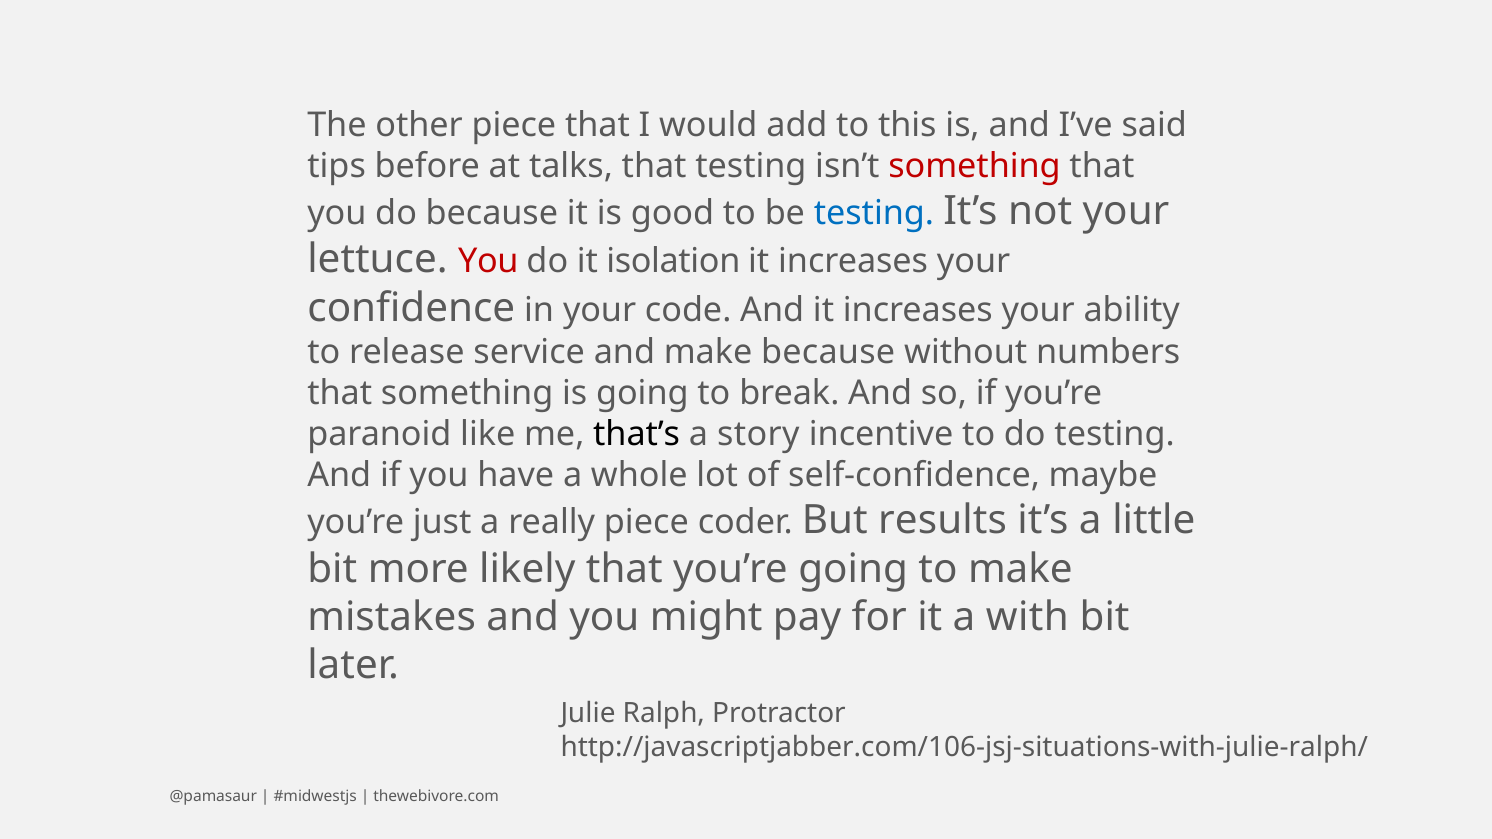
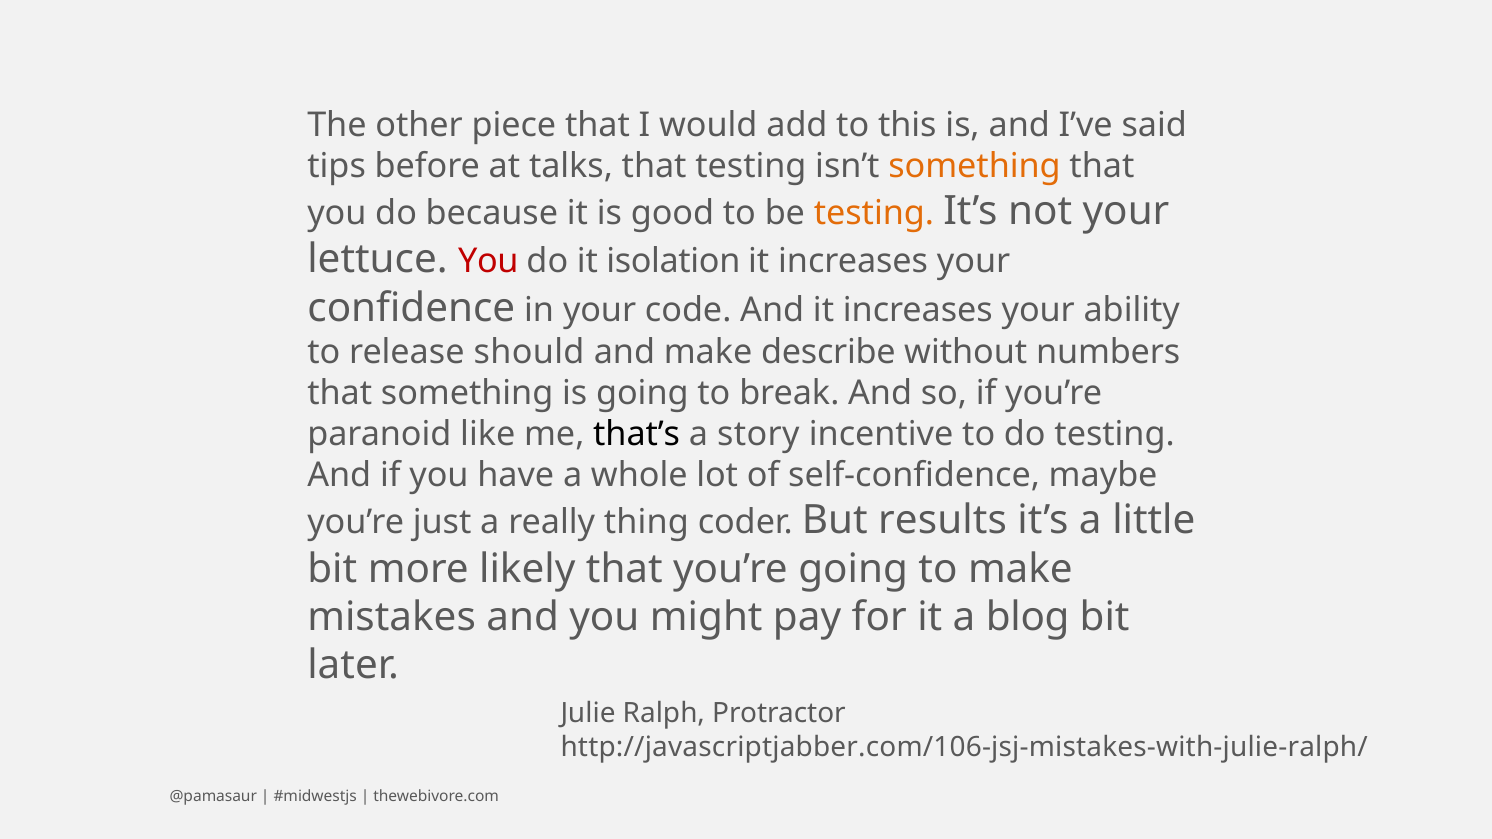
something colour: red -> orange (975, 166)
testing colour: blue -> orange (874, 213)
service: service -> should (529, 352)
make because: because -> describe (828, 352)
really piece: piece -> thing (646, 523)
with: with -> blog (1028, 617)
http://javascriptjabber.com/106-jsj-situations-with-julie-ralph/: http://javascriptjabber.com/106-jsj-situations-with-julie-ralph/ -> http://javascriptjabber.com/106-jsj-mistakes-with-julie-ralph/ (964, 747)
